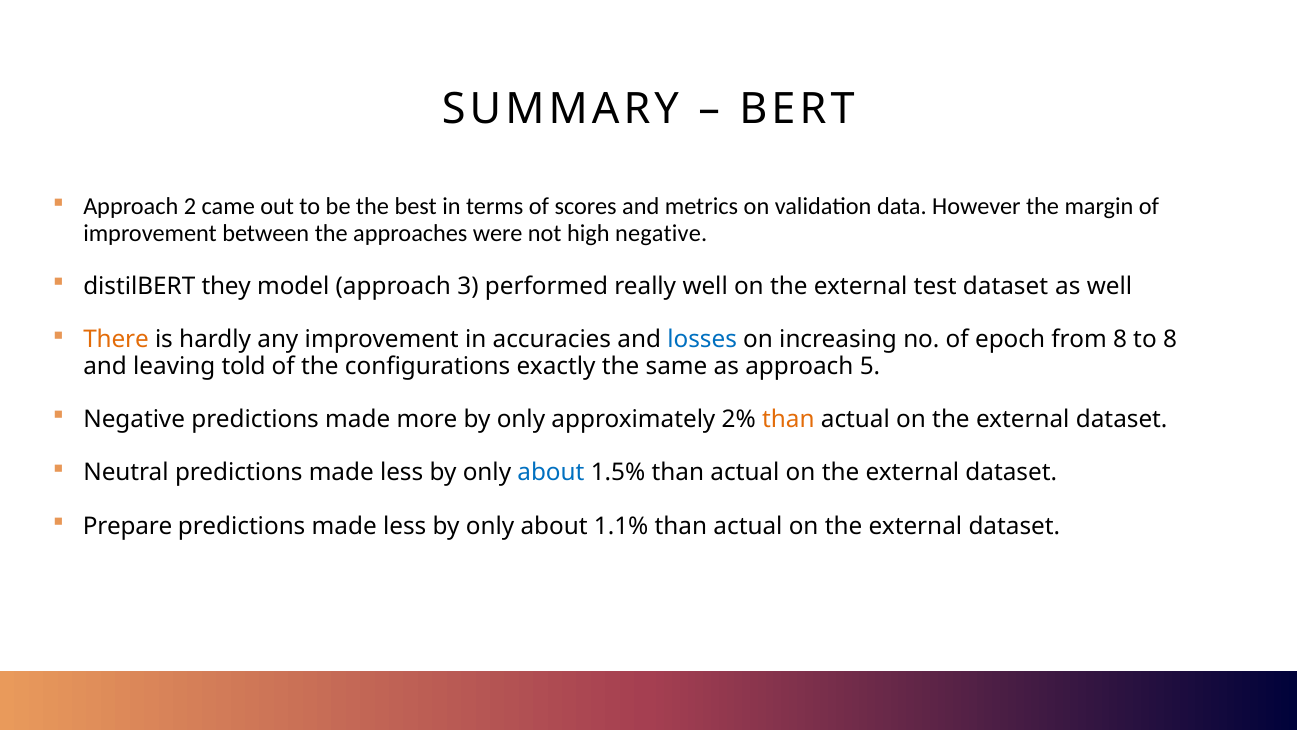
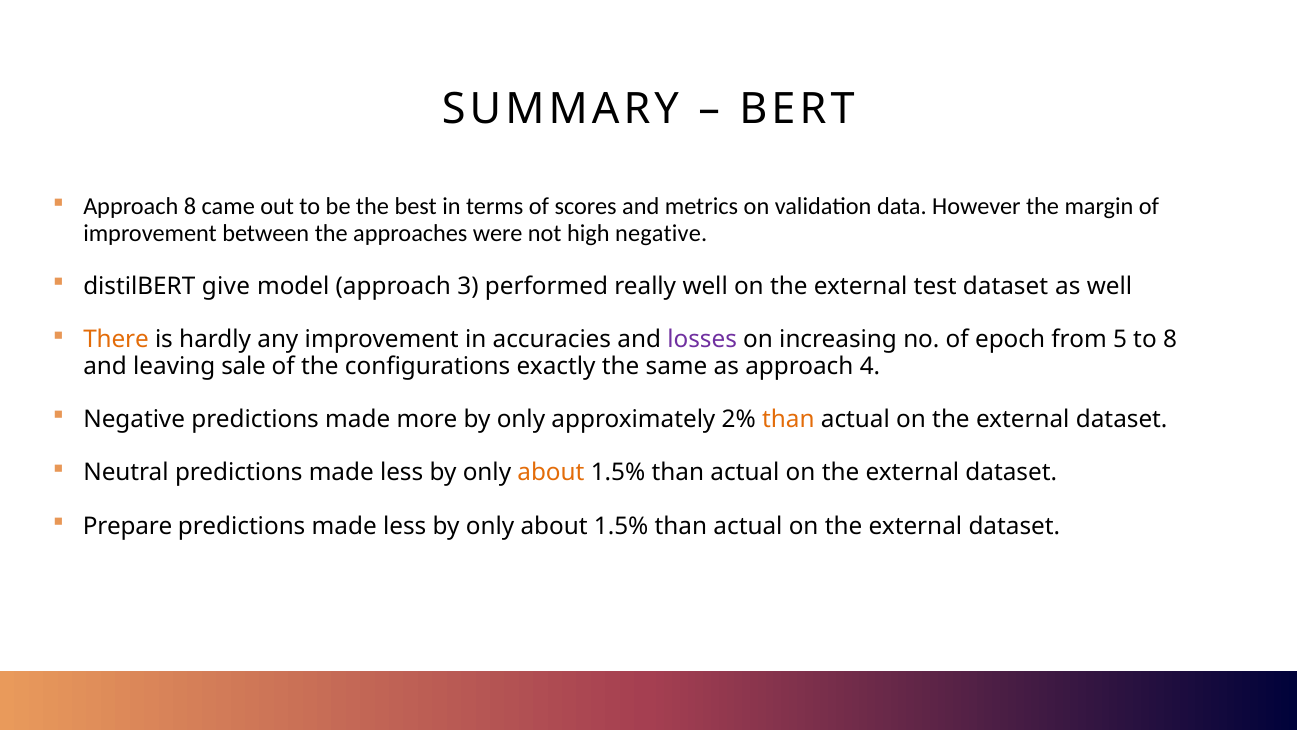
Approach 2: 2 -> 8 (190, 207)
they: they -> give (226, 286)
losses colour: blue -> purple (702, 340)
from 8: 8 -> 5 (1120, 340)
told: told -> sale (244, 366)
5: 5 -> 4 (870, 366)
about colour: blue -> orange (551, 472)
1.1%: 1.1% -> 1.5% (621, 526)
